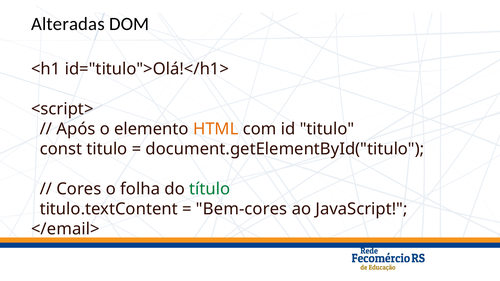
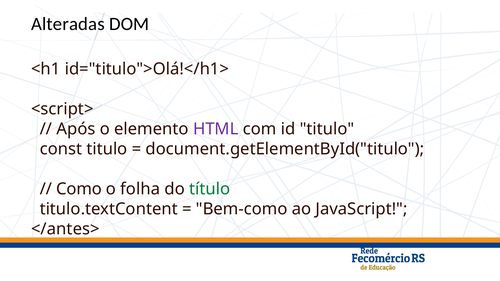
HTML colour: orange -> purple (216, 129)
Cores: Cores -> Como (79, 189)
Bem-cores: Bem-cores -> Bem-como (242, 209)
</email>: </email> -> </antes> (65, 229)
